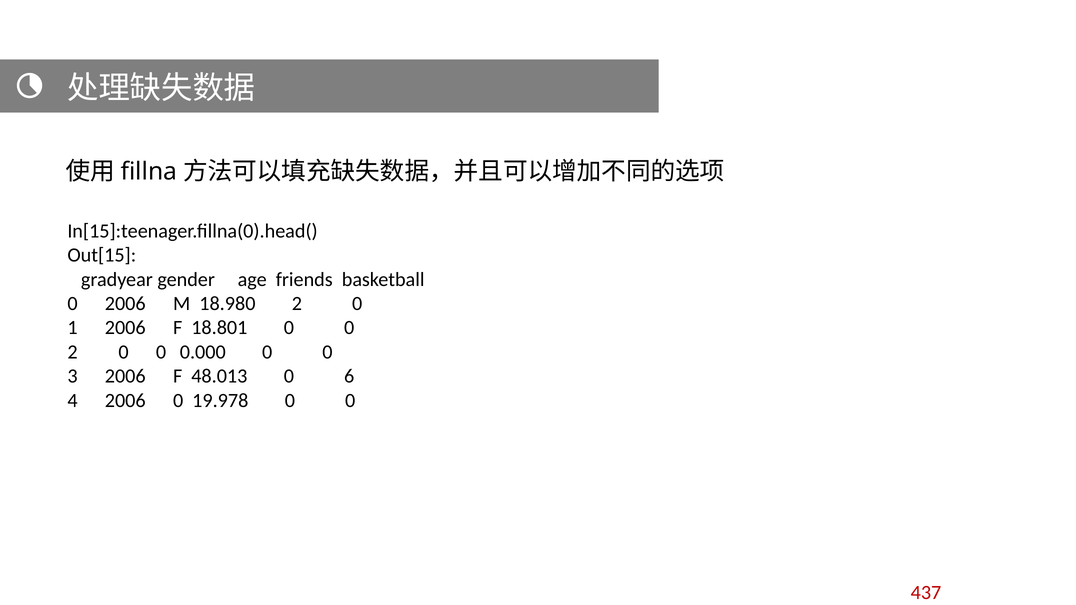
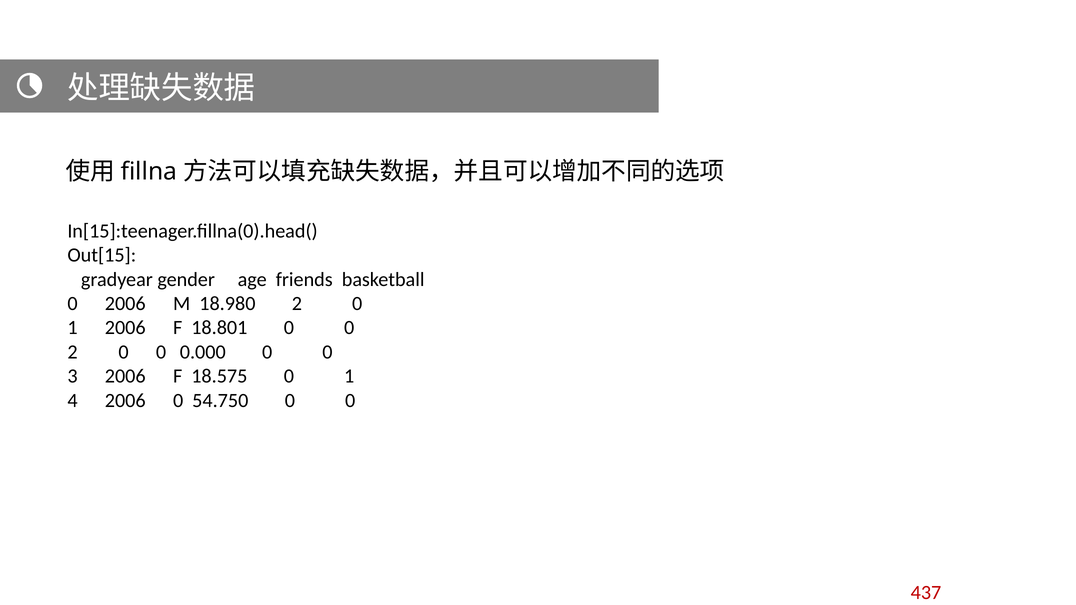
48.013: 48.013 -> 18.575 (219, 376)
6: 6 -> 1 (349, 376)
19.978: 19.978 -> 54.750 (220, 401)
